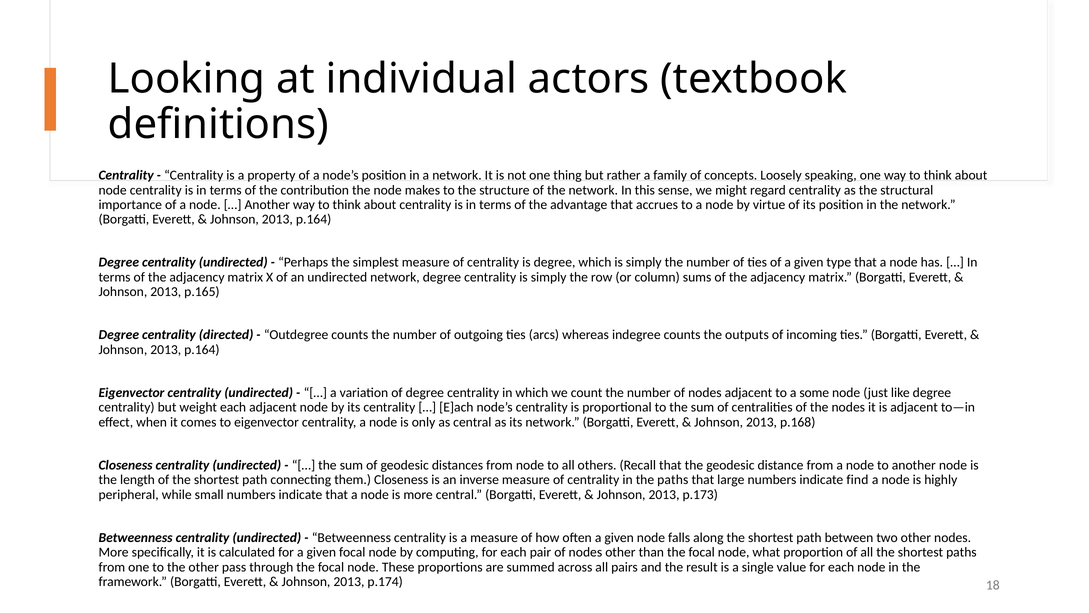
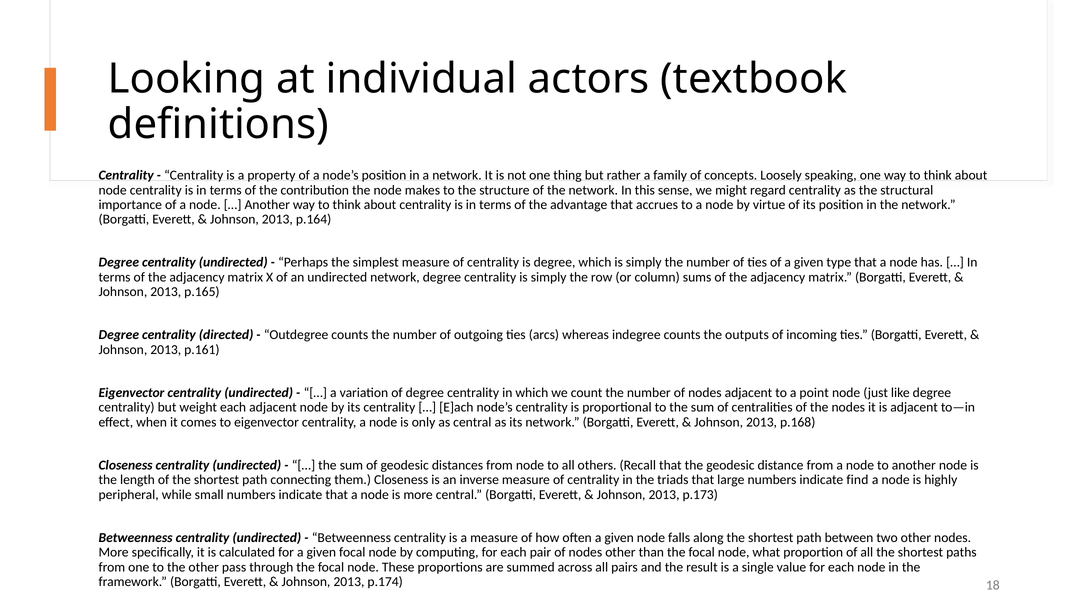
p.164: p.164 -> p.161 (202, 349)
some: some -> point (814, 392)
the paths: paths -> triads (673, 480)
